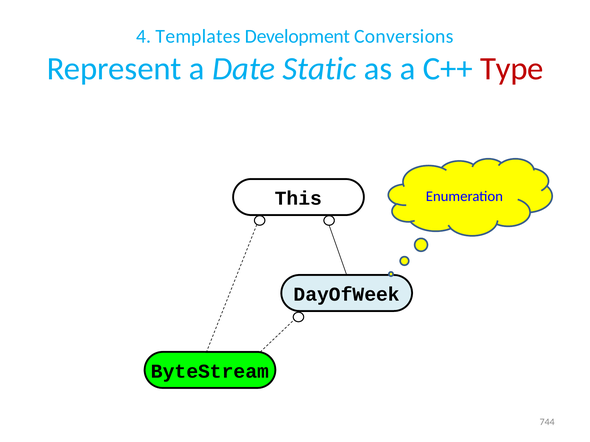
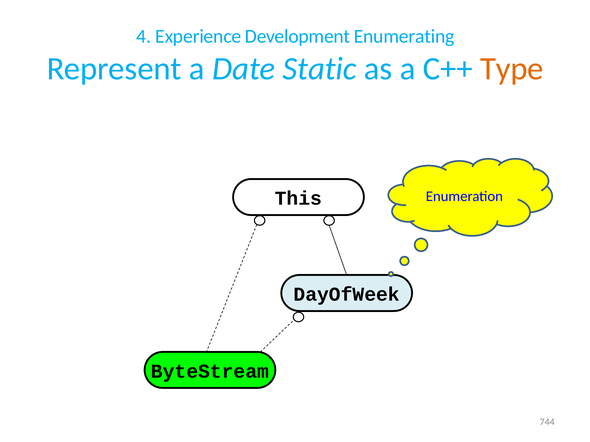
Templates: Templates -> Experience (198, 36)
Conversions: Conversions -> Enumerating (404, 36)
Type colour: red -> orange (512, 69)
